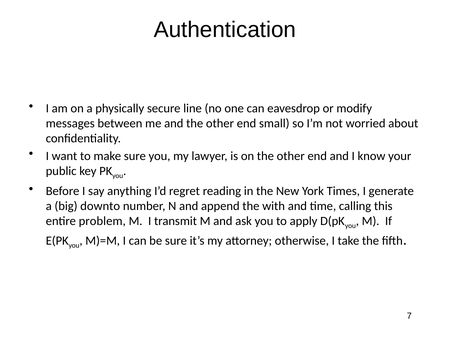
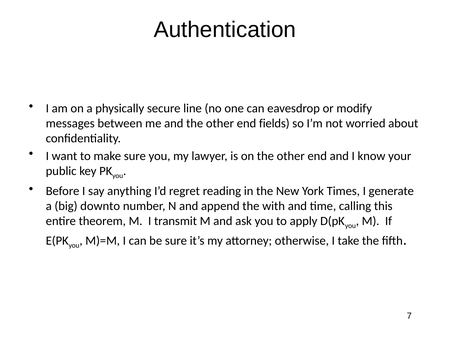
small: small -> fields (274, 123)
problem: problem -> theorem (102, 221)
